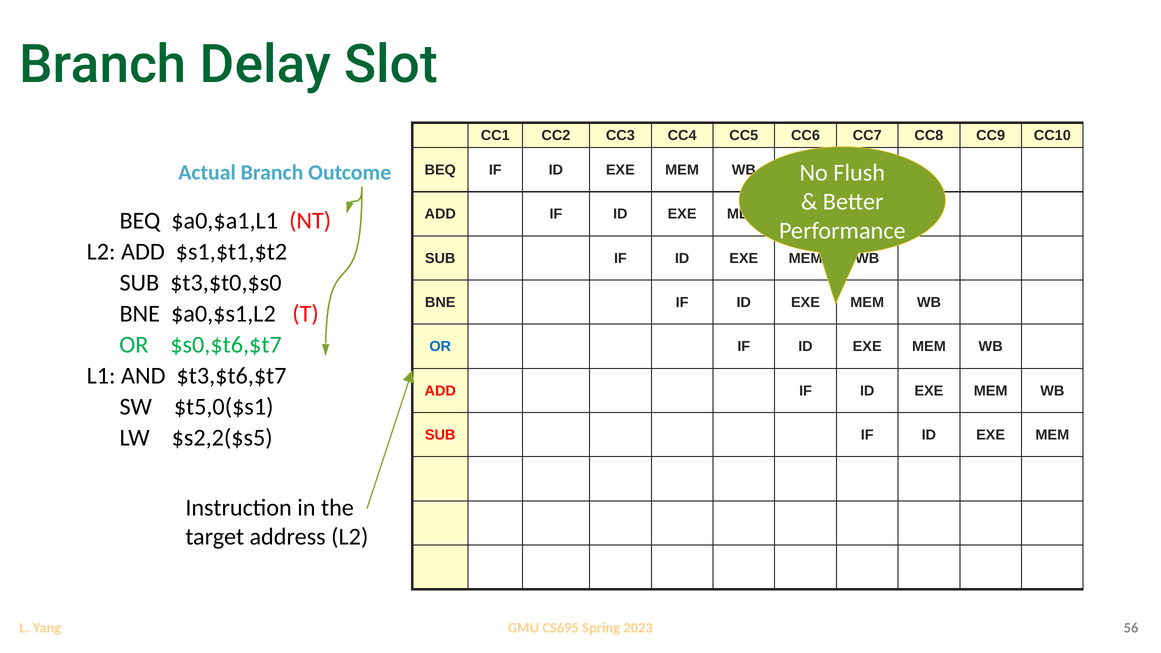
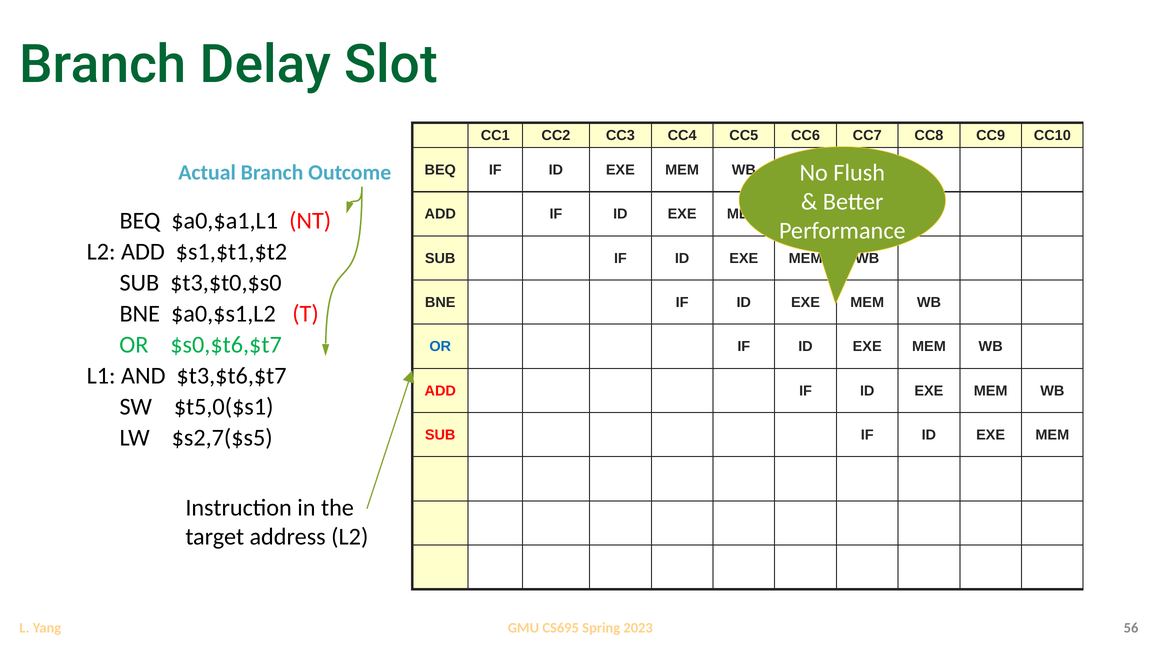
$s2,2($s5: $s2,2($s5 -> $s2,7($s5 (222, 438)
